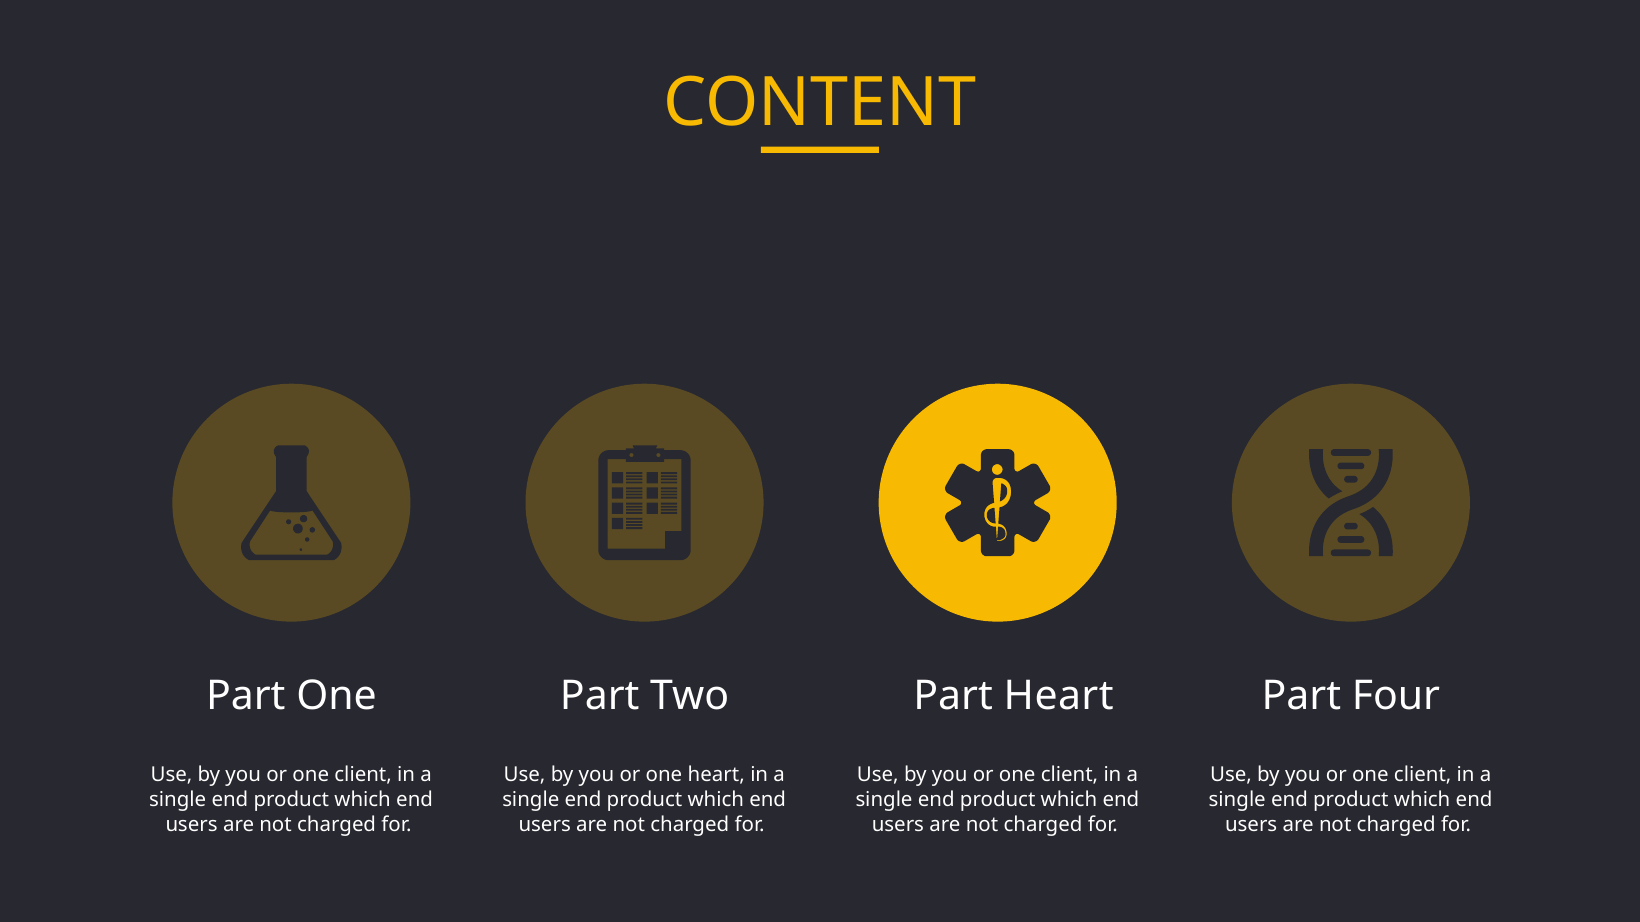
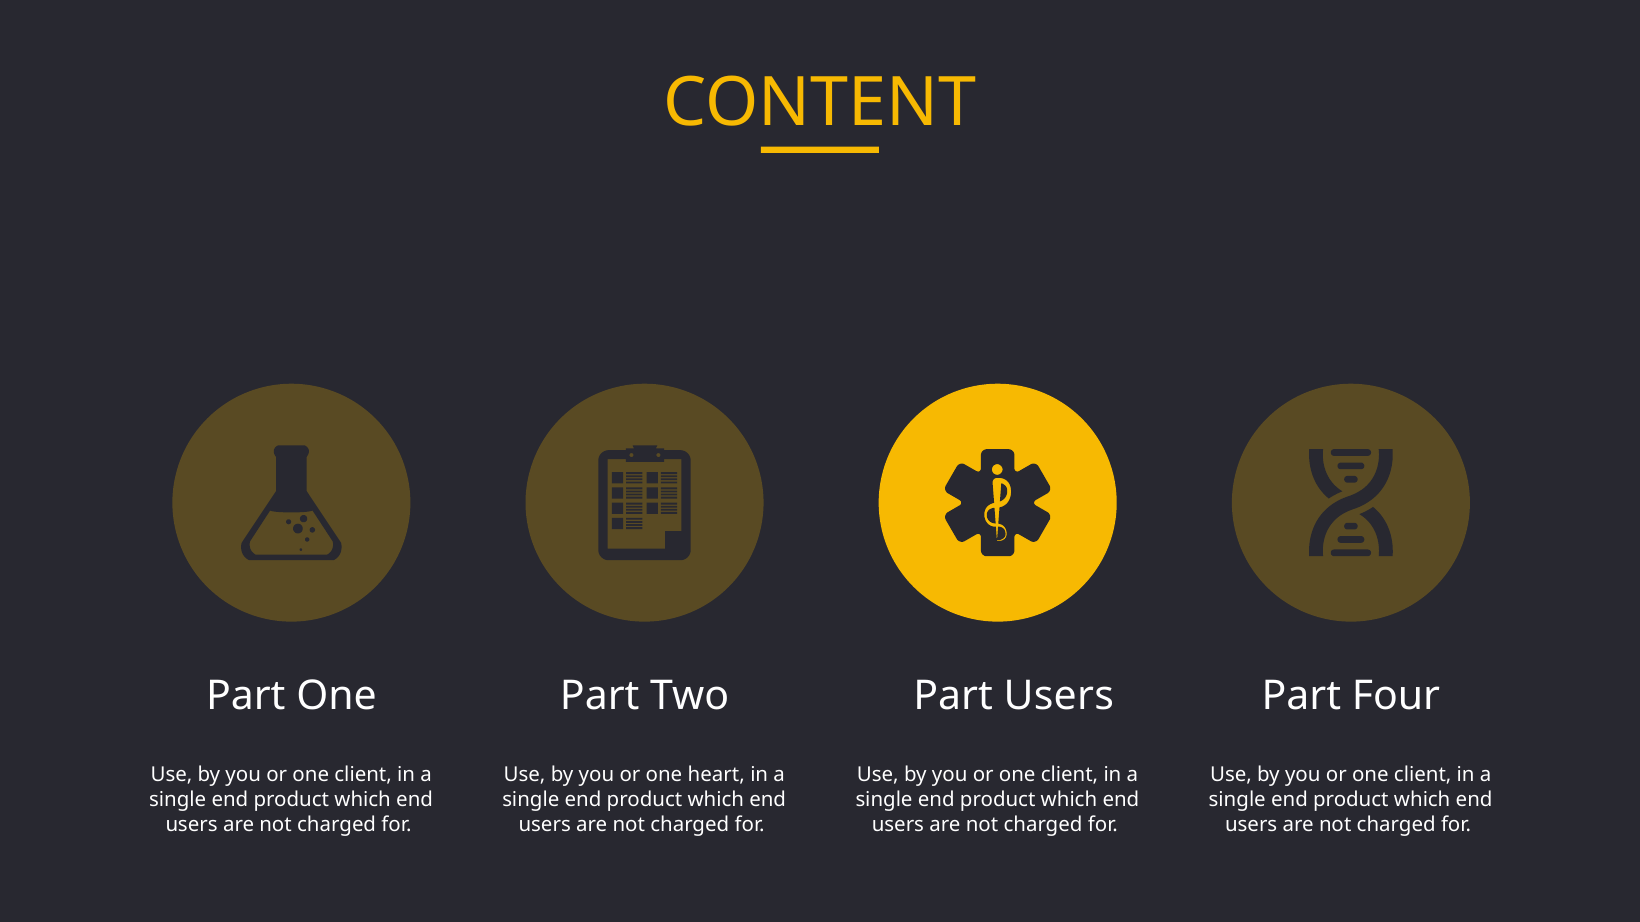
Part Heart: Heart -> Users (1059, 696)
